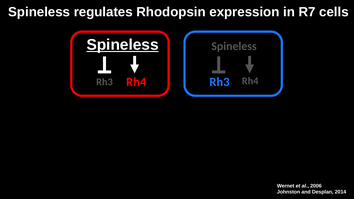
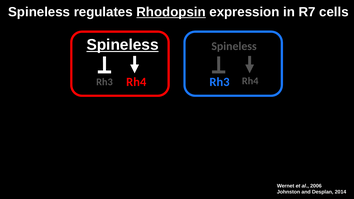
Rhodopsin underline: none -> present (171, 12)
